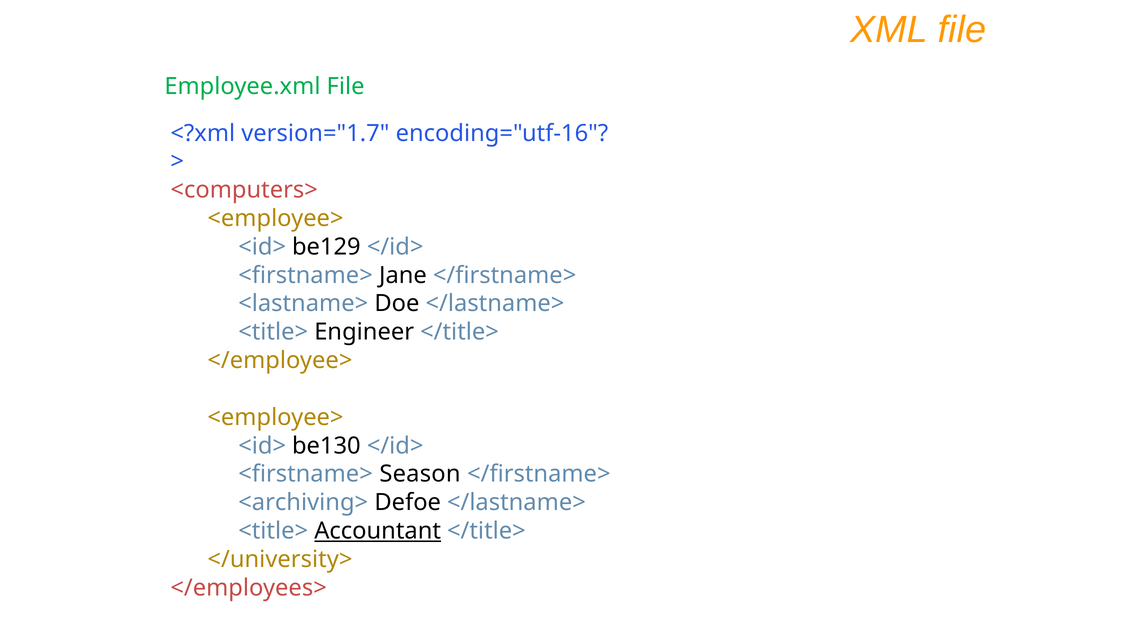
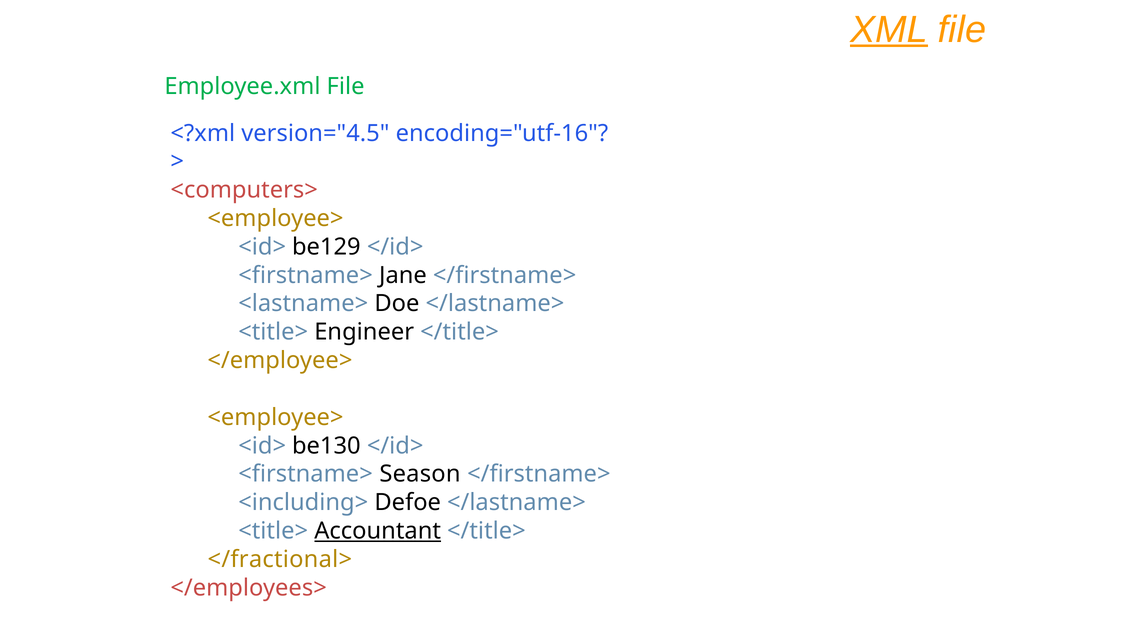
XML underline: none -> present (889, 30)
version="1.7: version="1.7 -> version="4.5 (315, 133)
<archiving>: <archiving> -> <including> (303, 503)
</university>: </university> -> </fractional> (280, 560)
